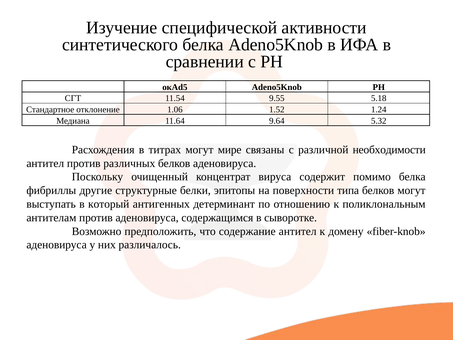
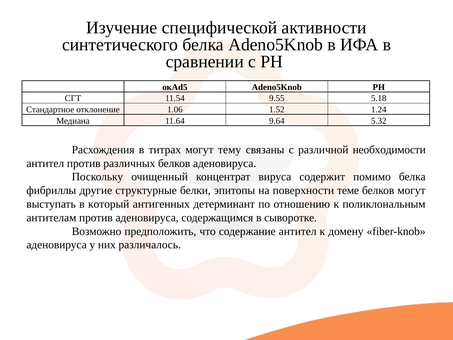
мире: мире -> тему (230, 150)
типа: типа -> теме (348, 190)
